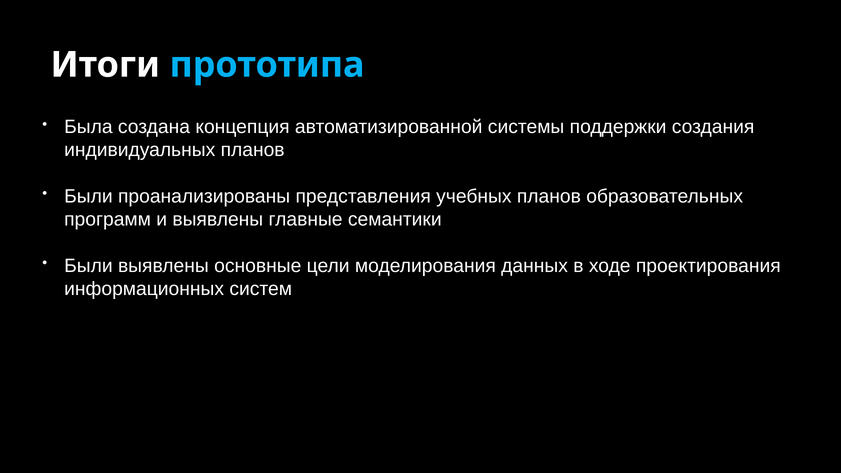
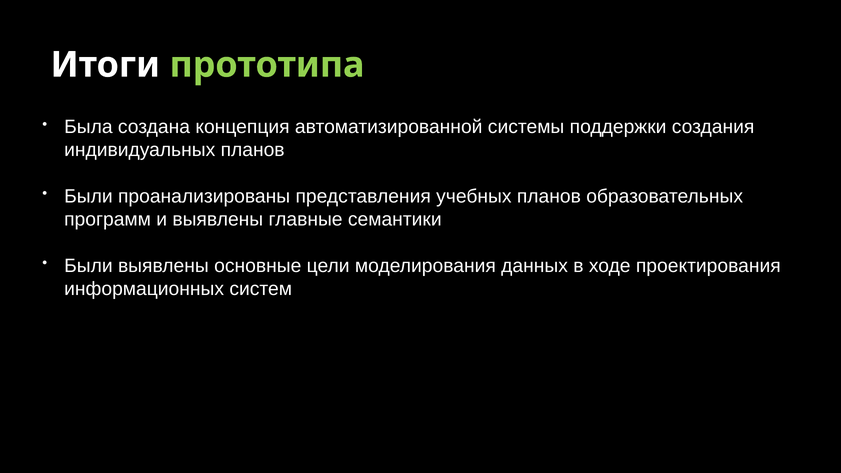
прототипа colour: light blue -> light green (267, 65)
